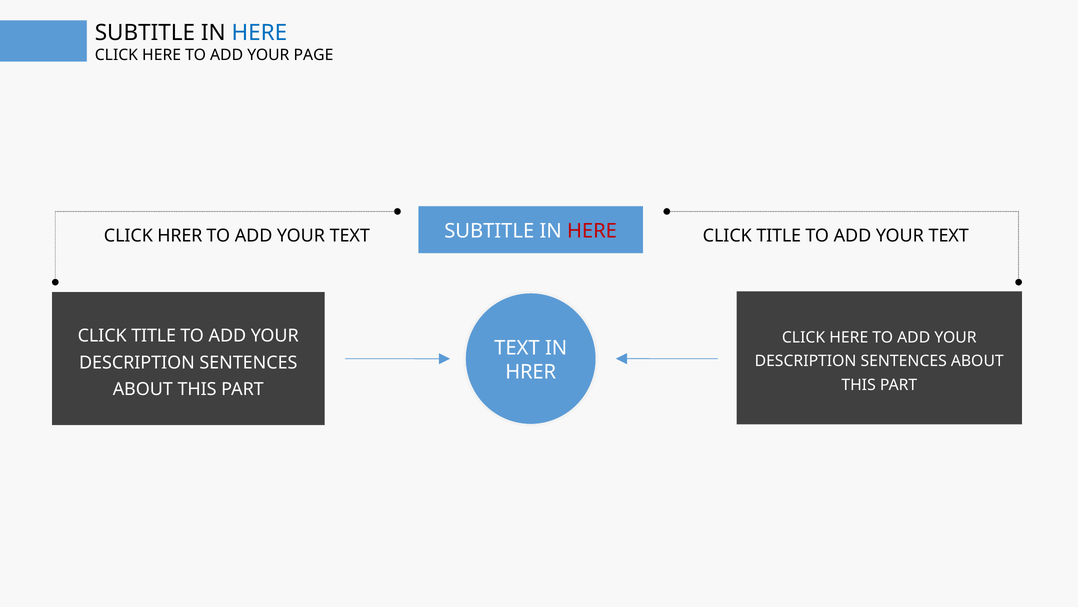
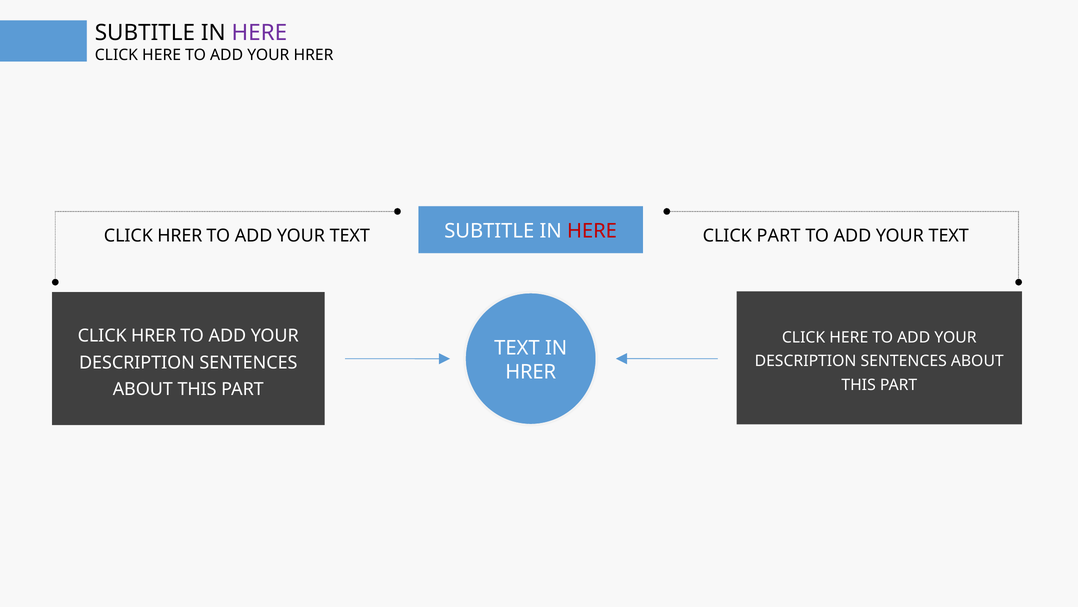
HERE colour: blue -> purple (259, 33)
YOUR PAGE: PAGE -> HRER (314, 55)
TEXT CLICK TITLE: TITLE -> PART (779, 236)
TITLE: TITLE -> HRER (154, 335)
